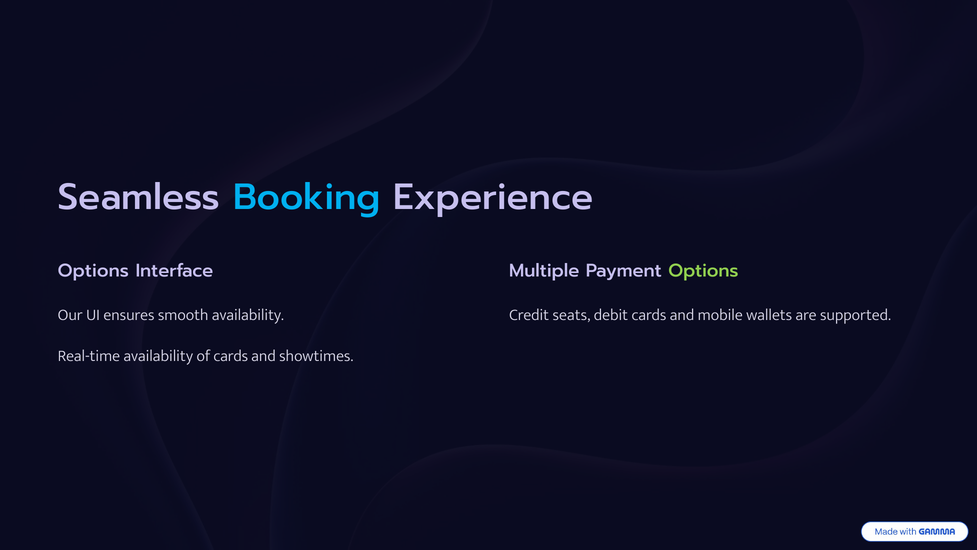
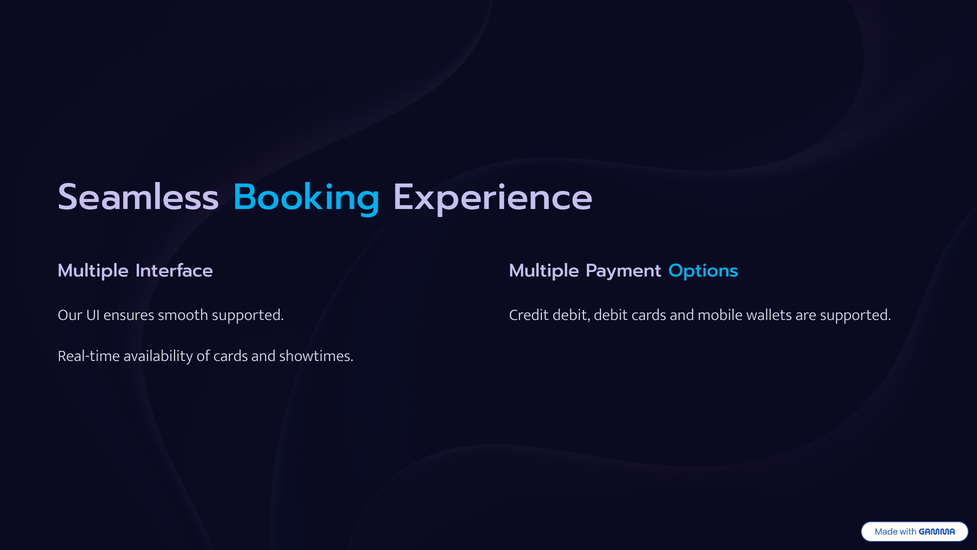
Options: Options -> Multiple (93, 271)
Options colour: light green -> light blue (703, 271)
smooth availability: availability -> supported (248, 315)
Credit seats: seats -> debit (571, 315)
